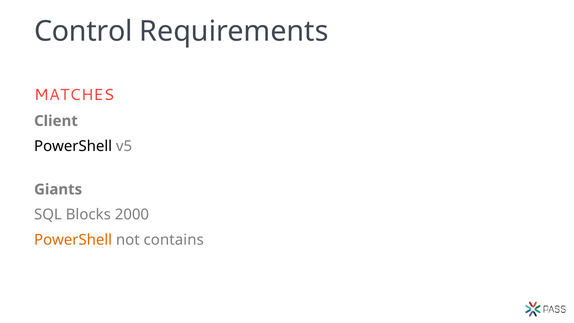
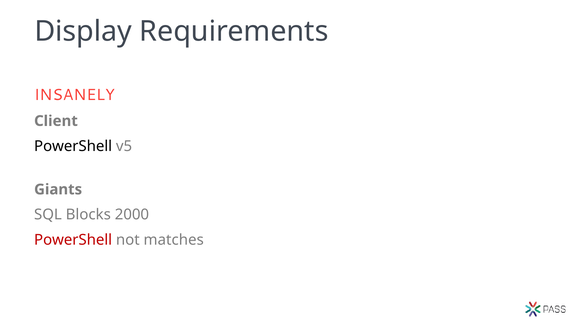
Control: Control -> Display (83, 31)
MATCHES: MATCHES -> INSANELY (74, 95)
PowerShell colour: orange -> red (73, 240)
contains: contains -> matches (174, 240)
